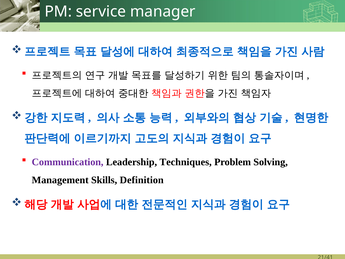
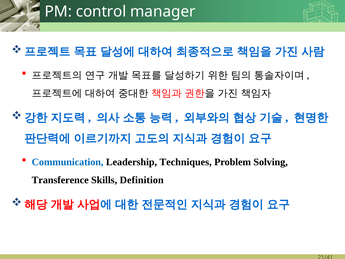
service: service -> control (101, 12)
Communication colour: purple -> blue (68, 162)
Management: Management -> Transference (60, 180)
